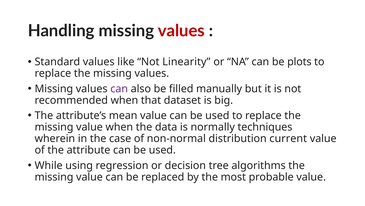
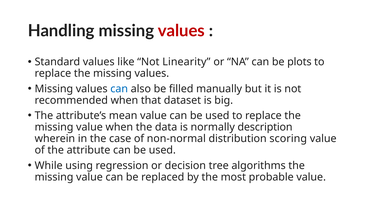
can colour: purple -> blue (119, 88)
techniques: techniques -> description (265, 127)
current: current -> scoring (288, 138)
